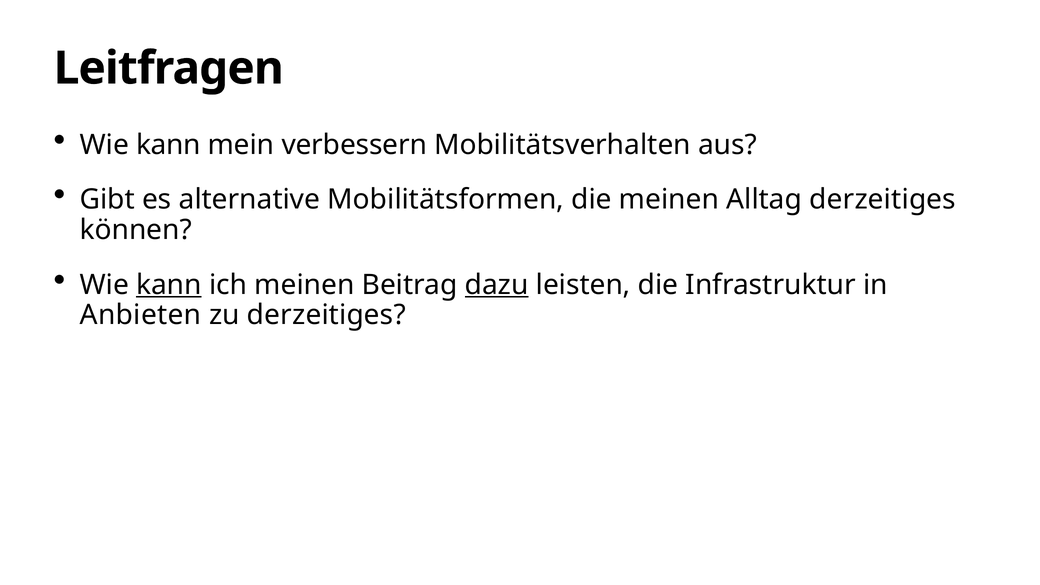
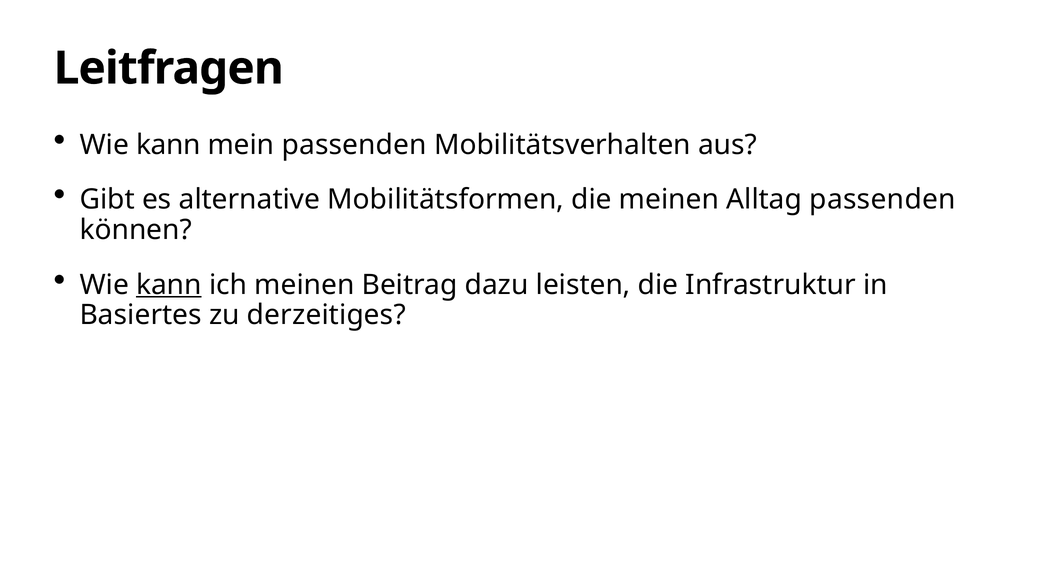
mein verbessern: verbessern -> passenden (354, 145)
Alltag derzeitiges: derzeitiges -> passenden (883, 200)
dazu underline: present -> none (497, 285)
Anbieten: Anbieten -> Basiertes (141, 315)
